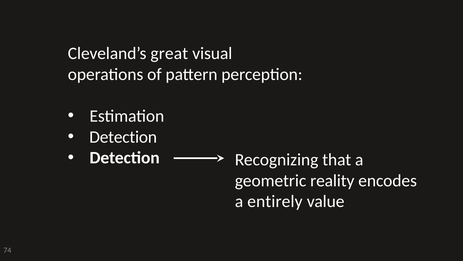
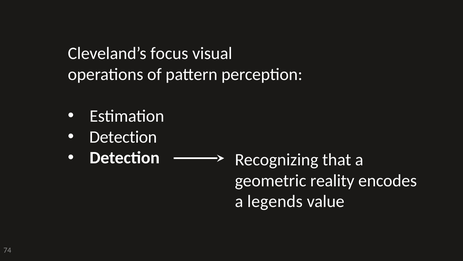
great: great -> focus (169, 53)
entirely: entirely -> legends (275, 201)
